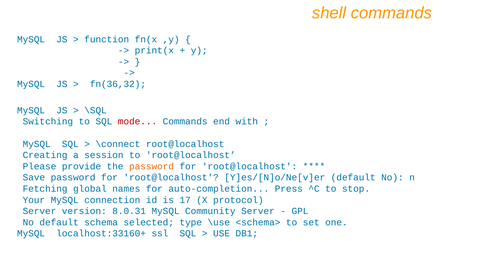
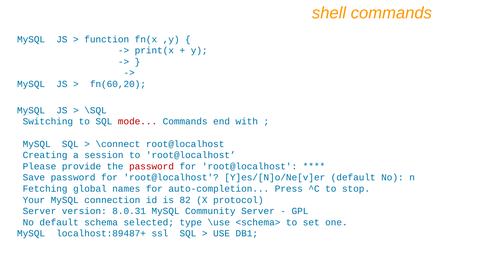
fn(36,32: fn(36,32 -> fn(60,20 (118, 84)
password colour: orange -> red (152, 166)
17: 17 -> 82 (185, 200)
localhost:33160+: localhost:33160+ -> localhost:89487+ (101, 234)
